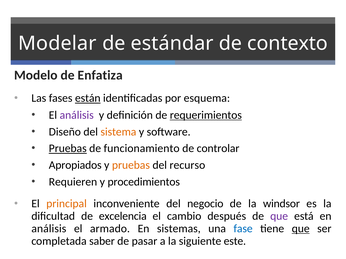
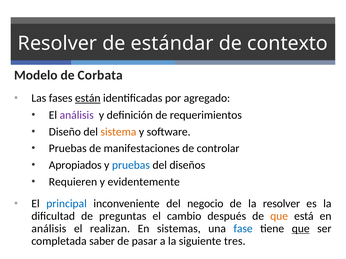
Modelar: Modelar -> Resolver (57, 44)
Enfatiza: Enfatiza -> Corbata (100, 75)
esquema: esquema -> agregado (207, 98)
requerimientos underline: present -> none (206, 115)
Pruebas underline: present -> none (68, 149)
funcionamiento: funcionamiento -> manifestaciones (142, 149)
pruebas colour: orange -> blue (131, 165)
recurso: recurso -> diseños (187, 165)
procedimientos: procedimientos -> evidentemente (144, 182)
principal colour: orange -> blue (67, 204)
la windsor: windsor -> resolver (281, 204)
excelencia: excelencia -> preguntas (123, 217)
que colour: purple -> orange (279, 217)
armado: armado -> realizan (110, 229)
este: este -> tres (235, 241)
